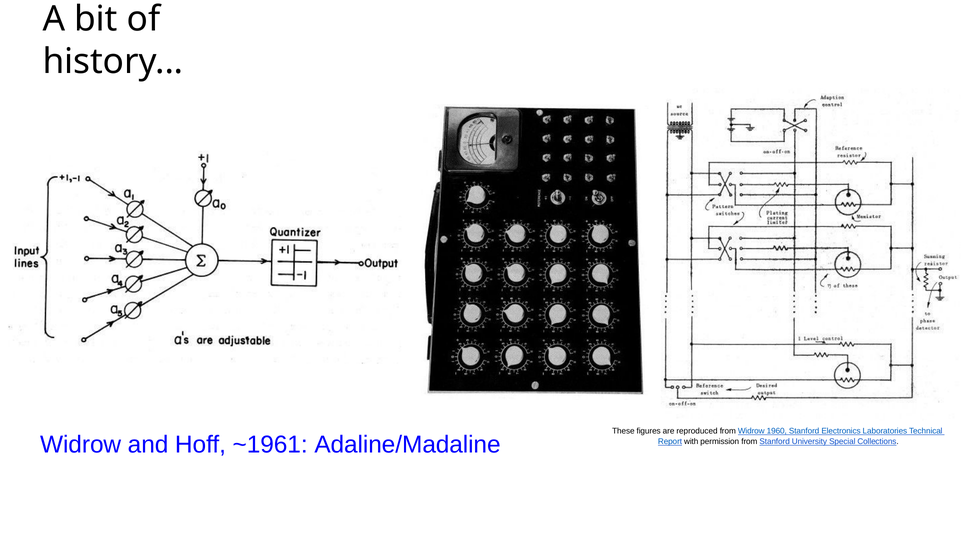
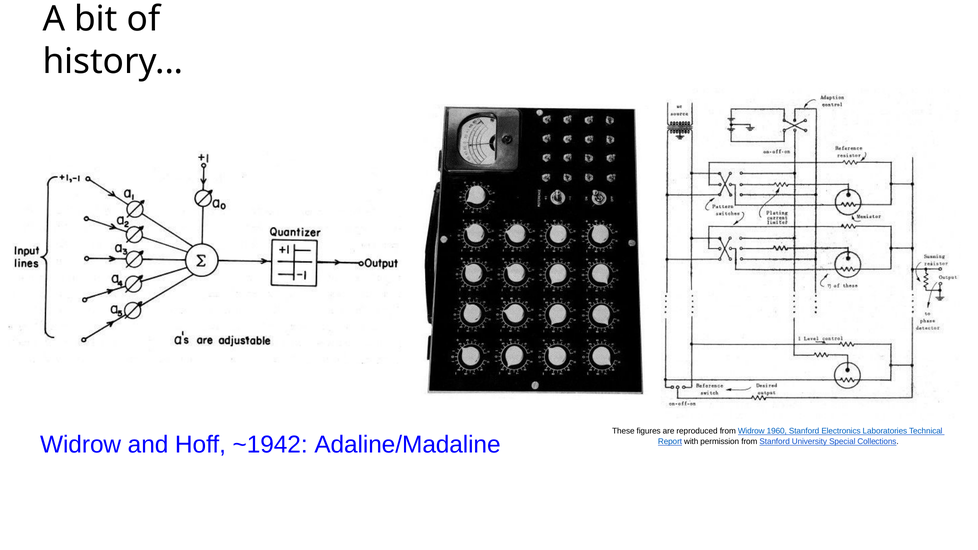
~1961: ~1961 -> ~1942 (270, 445)
